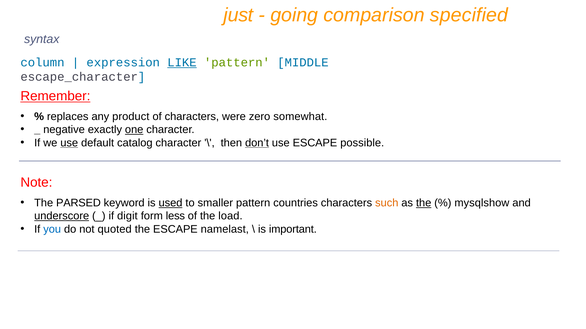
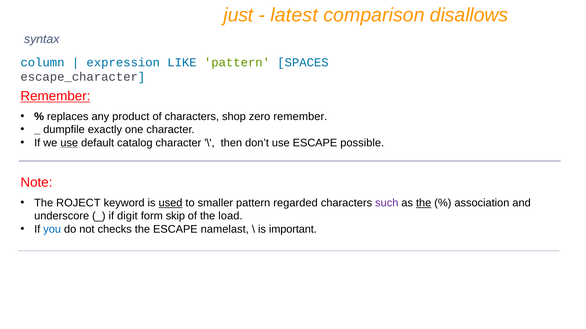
going: going -> latest (294, 15)
specified: specified -> disallows (469, 15)
LIKE underline: present -> none (182, 62)
MIDDLE: MIDDLE -> SPACES (303, 62)
were: were -> shop (234, 117)
zero somewhat: somewhat -> remember (300, 117)
negative: negative -> dumpfile (64, 130)
one underline: present -> none (134, 130)
don’t underline: present -> none (257, 143)
PARSED: PARSED -> ROJECT (78, 203)
countries: countries -> regarded (296, 203)
such colour: orange -> purple (387, 203)
mysqlshow: mysqlshow -> association (482, 203)
underscore underline: present -> none (62, 216)
less: less -> skip (175, 216)
quoted: quoted -> checks (115, 230)
